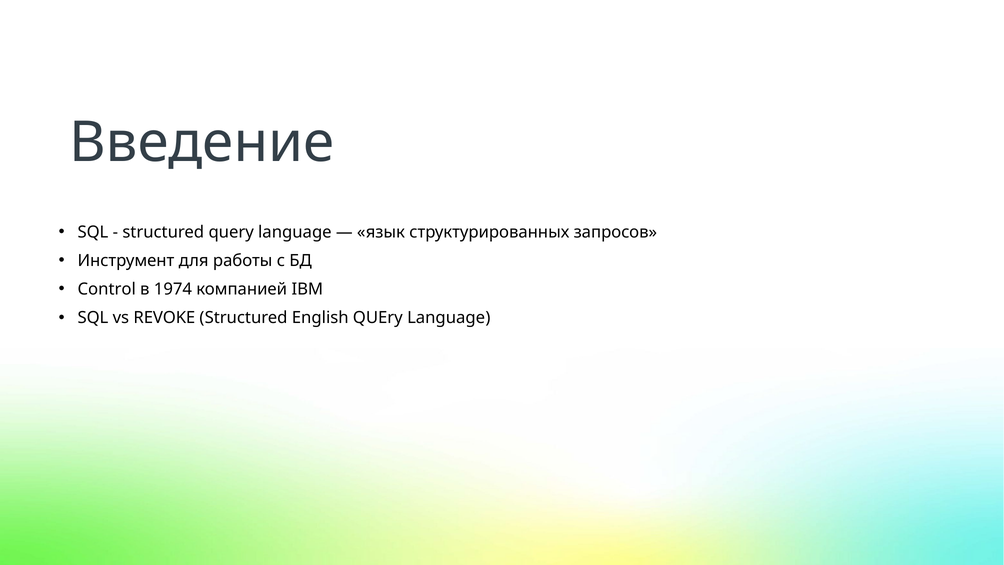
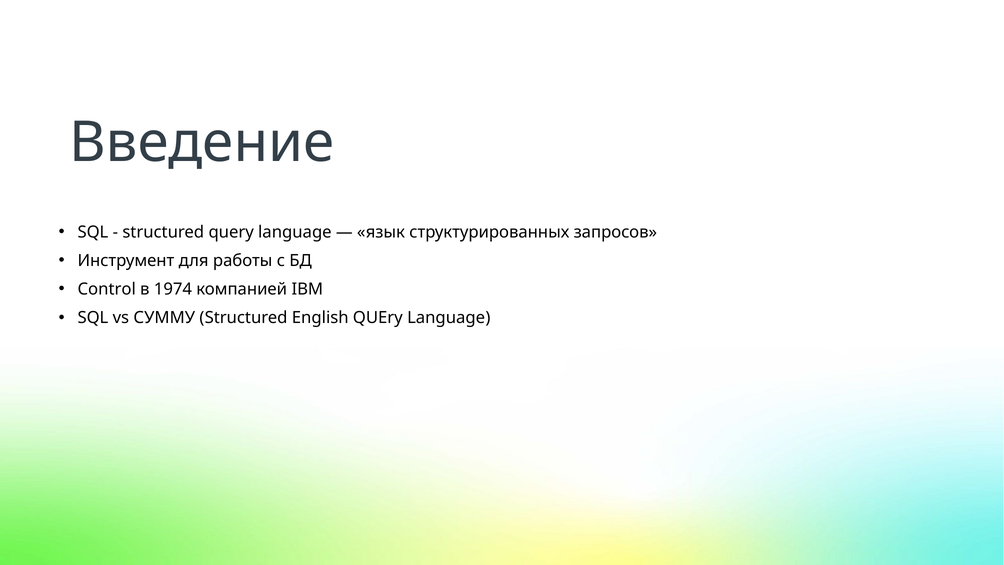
REVOKE: REVOKE -> СУММУ (164, 318)
